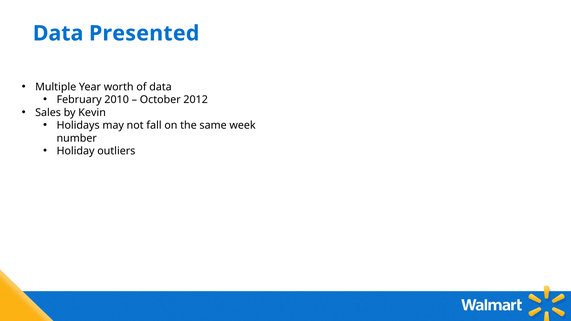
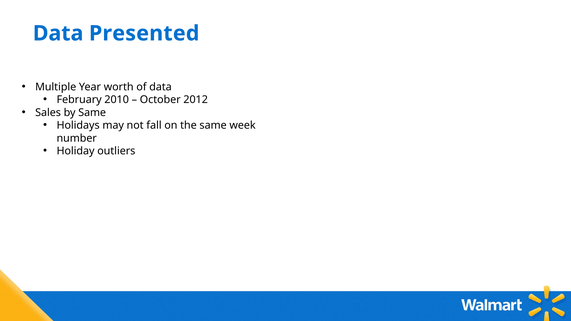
by Kevin: Kevin -> Same (92, 113)
